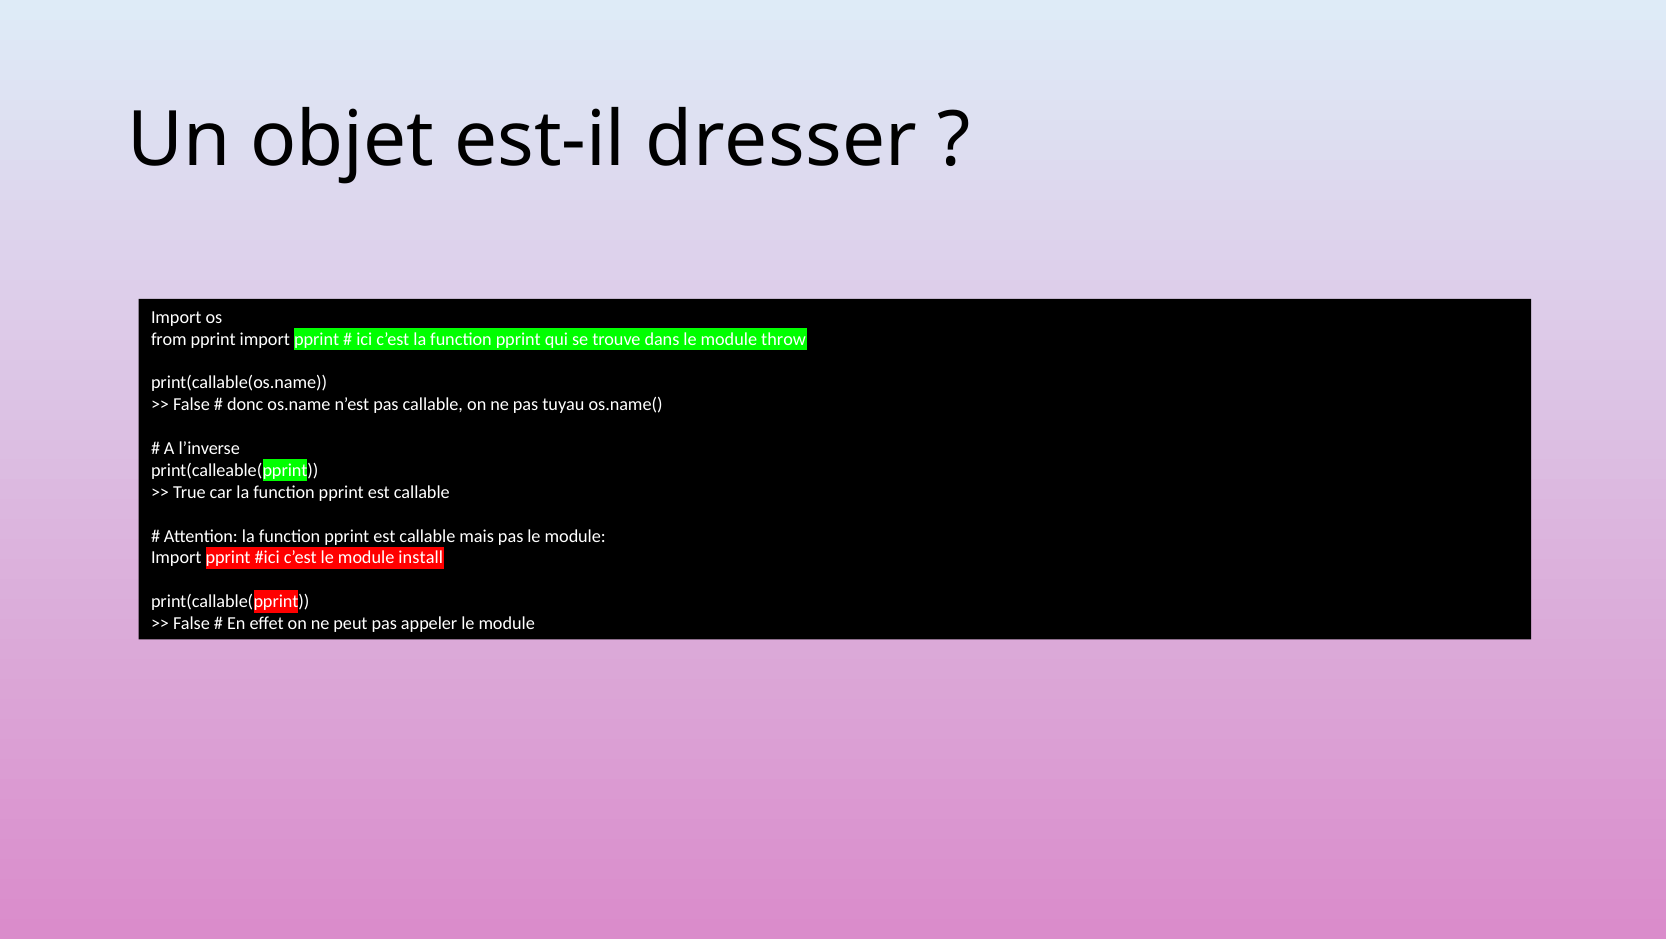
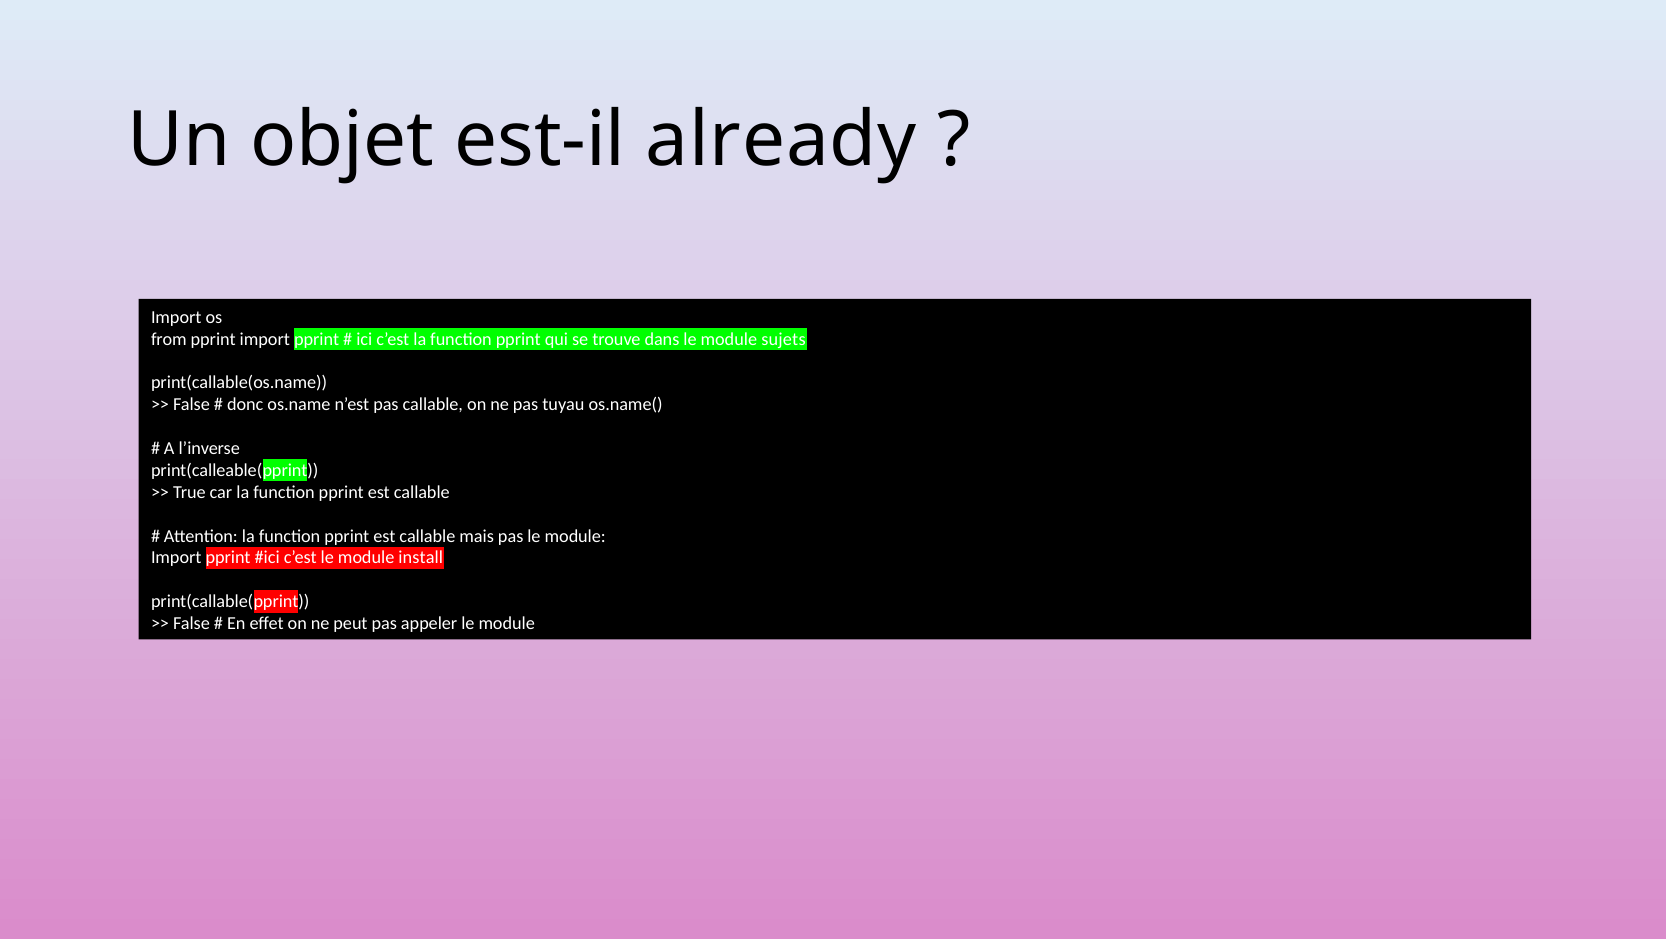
dresser: dresser -> already (781, 140)
throw: throw -> sujets (784, 339)
